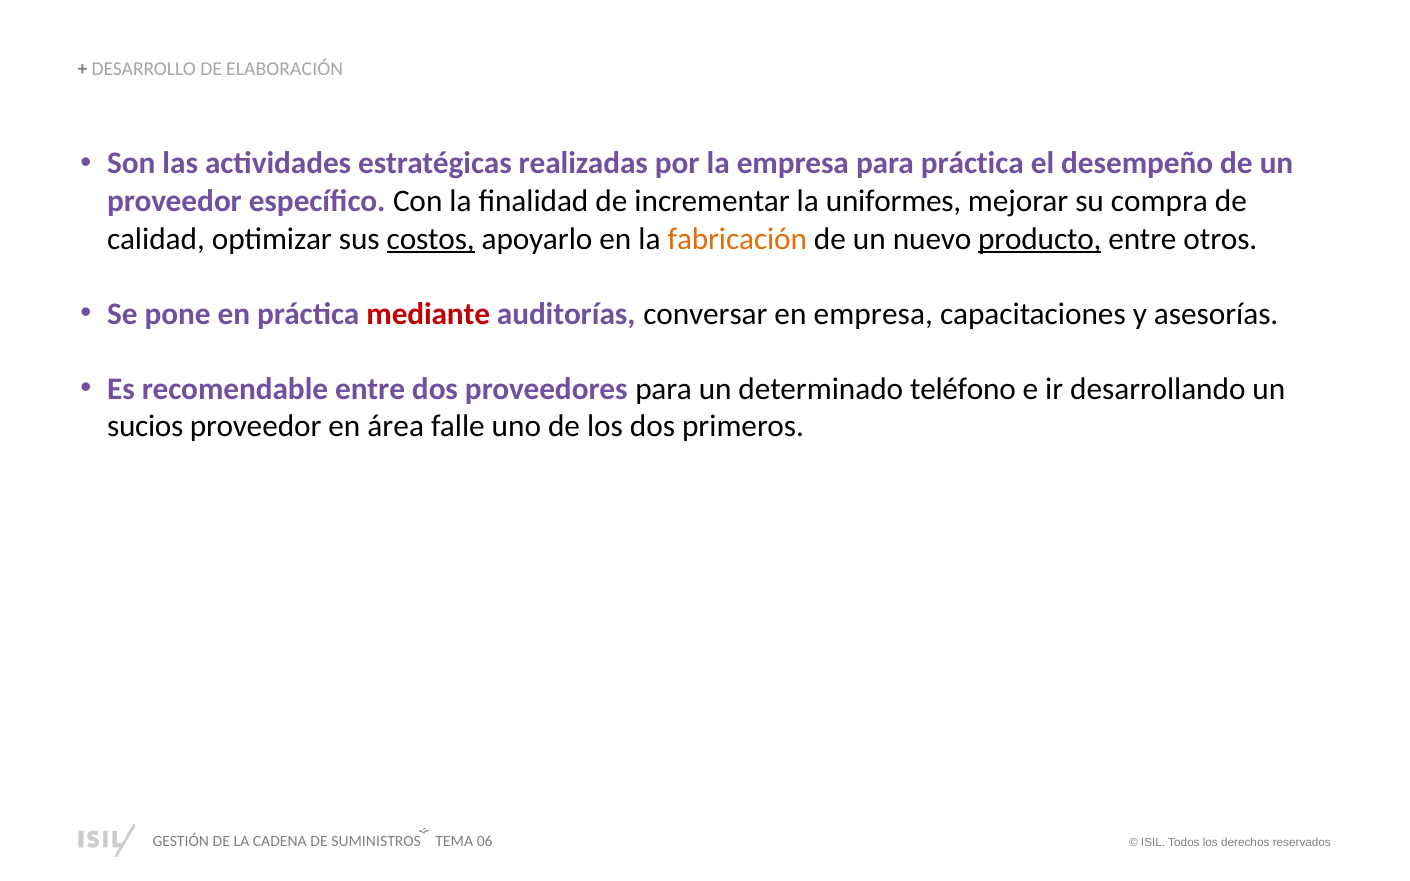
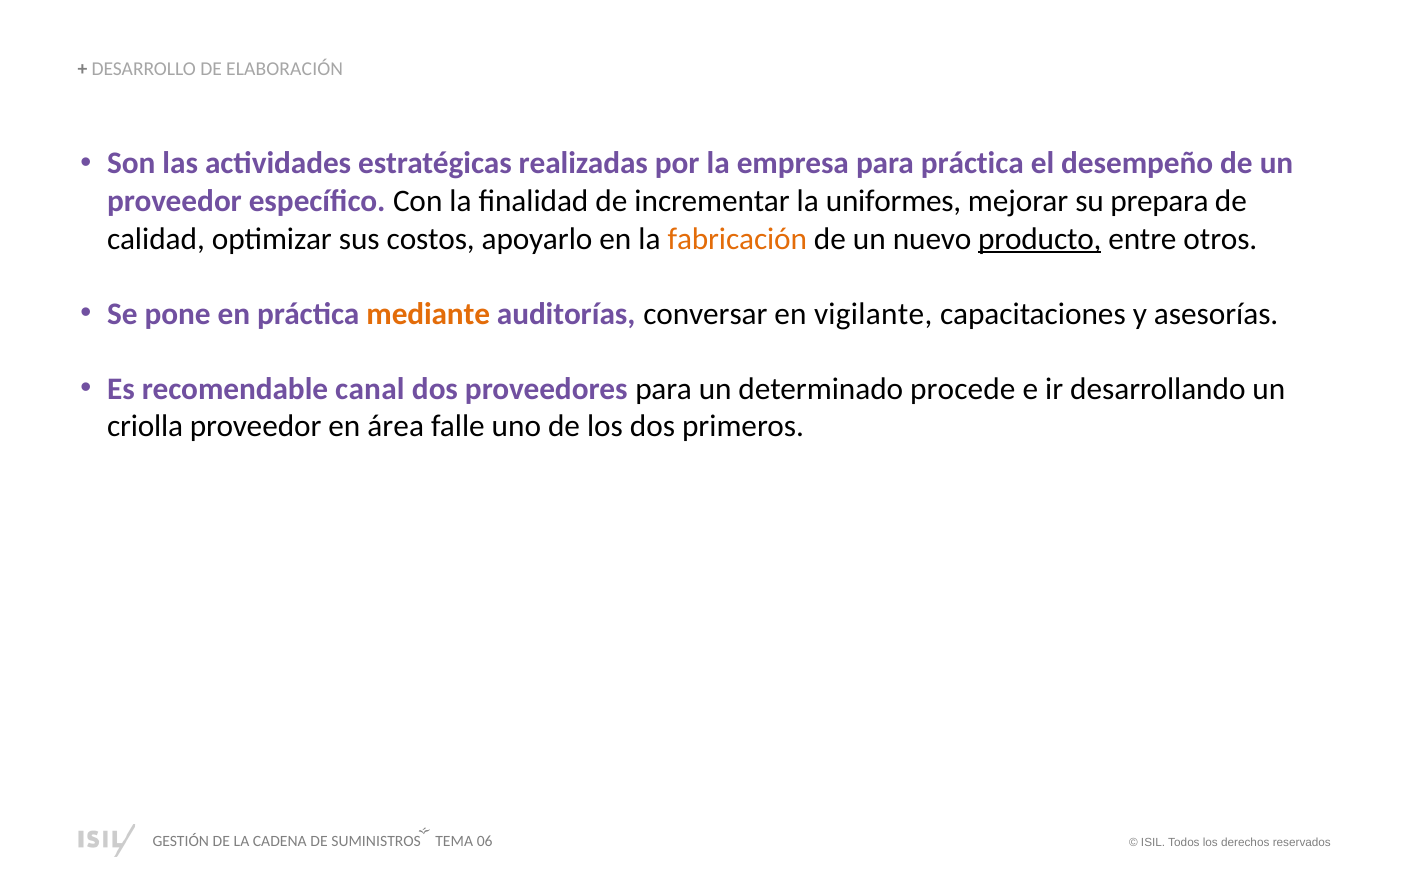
compra: compra -> prepara (1160, 201)
costos underline: present -> none (431, 239)
mediante colour: red -> orange (428, 314)
en empresa: empresa -> vigilante (873, 314)
recomendable entre: entre -> canal (370, 389)
teléfono: teléfono -> procede (963, 389)
sucios: sucios -> criolla (145, 427)
